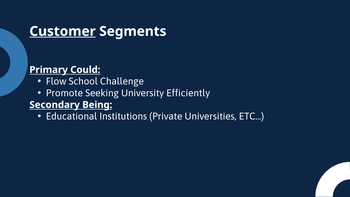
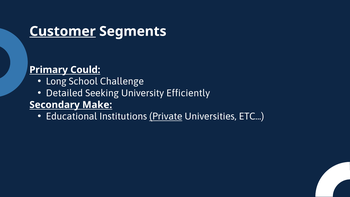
Flow: Flow -> Long (56, 81)
Promote: Promote -> Detailed (64, 93)
Being: Being -> Make (97, 105)
Private underline: none -> present (166, 116)
